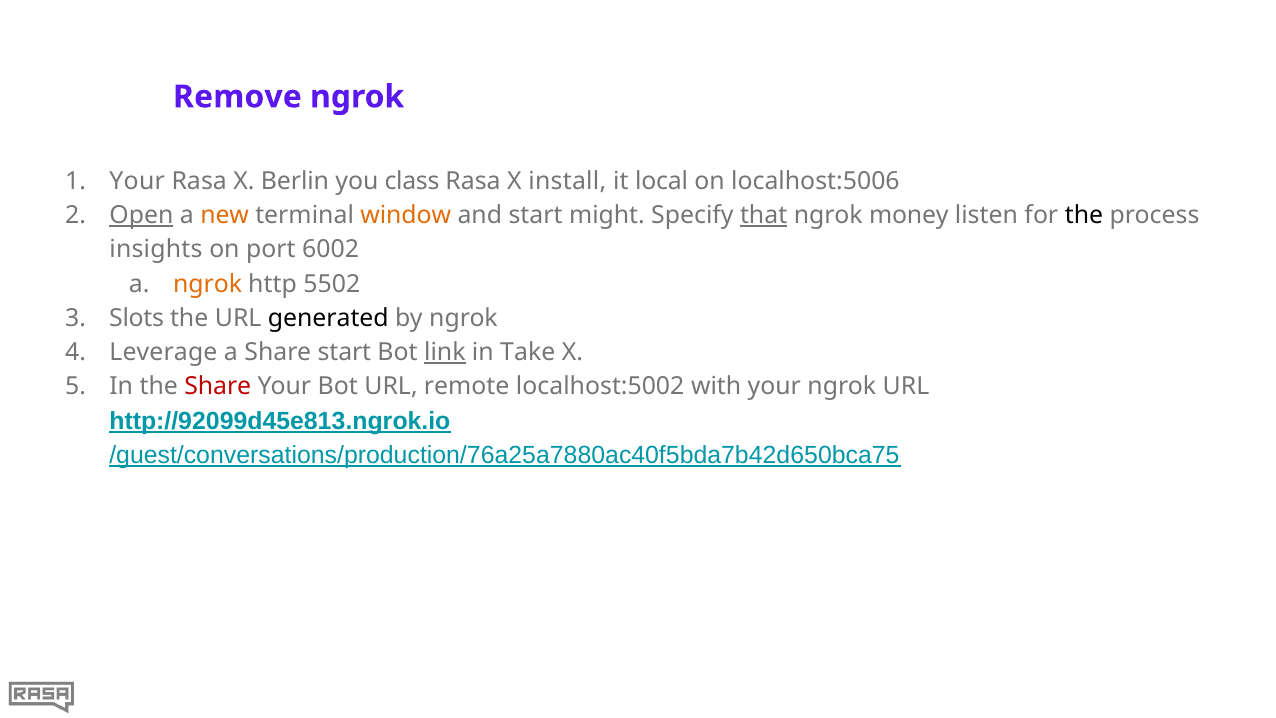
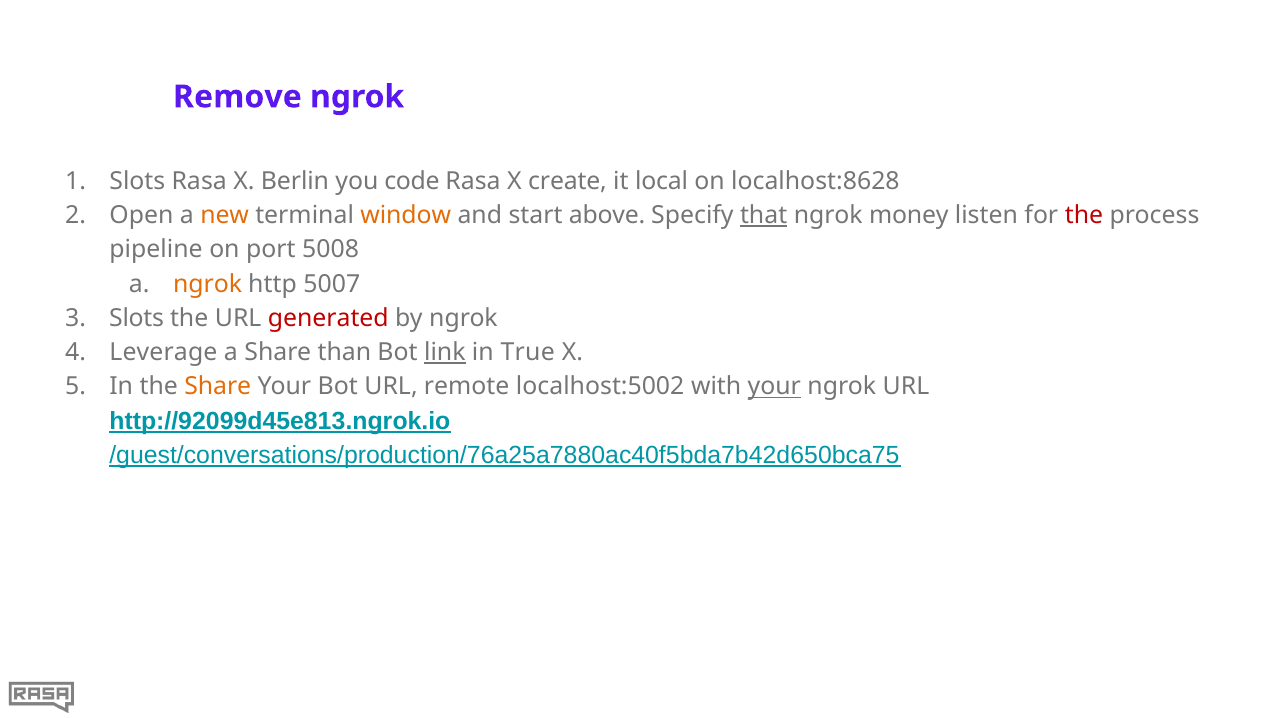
Your: Your -> Slots (137, 181)
class: class -> code (412, 181)
install: install -> create (568, 181)
localhost:5006: localhost:5006 -> localhost:8628 (815, 181)
Open underline: present -> none (141, 215)
might: might -> above (607, 215)
the colour: black -> red (1084, 215)
insights: insights -> pipeline (156, 250)
6002: 6002 -> 5008 (331, 250)
5502: 5502 -> 5007 (332, 284)
generated colour: black -> red (328, 318)
Share start: start -> than (344, 352)
Take: Take -> True (528, 352)
Share colour: red -> orange (218, 386)
your underline: none -> present (774, 386)
